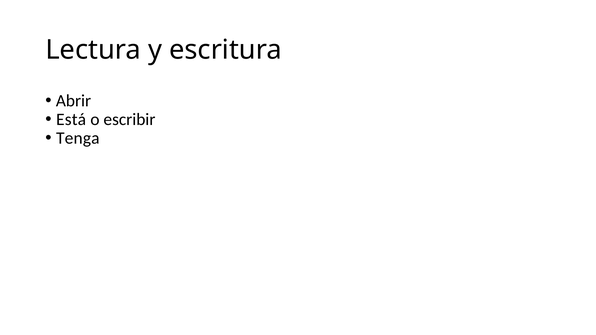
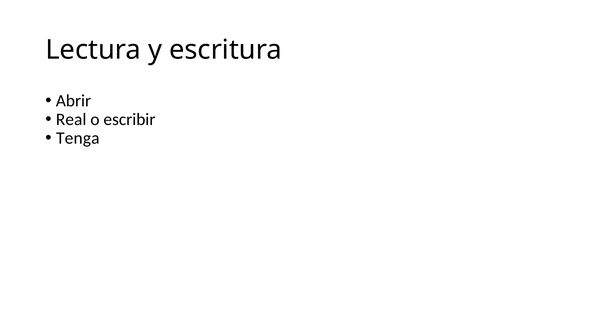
Está: Está -> Real (71, 120)
